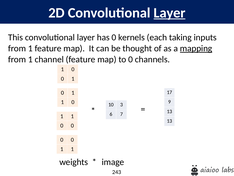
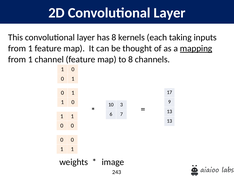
Layer underline: present -> none (170, 13)
has 0: 0 -> 8 (114, 37)
to 0: 0 -> 8 (131, 59)
